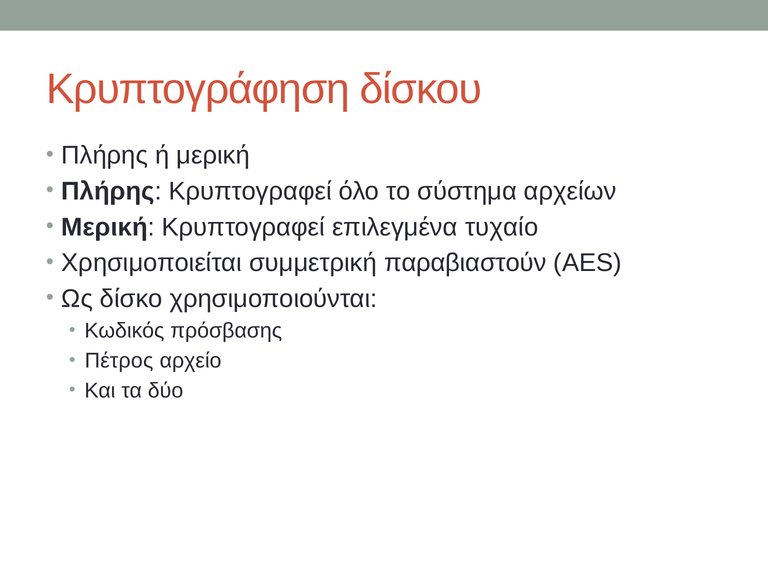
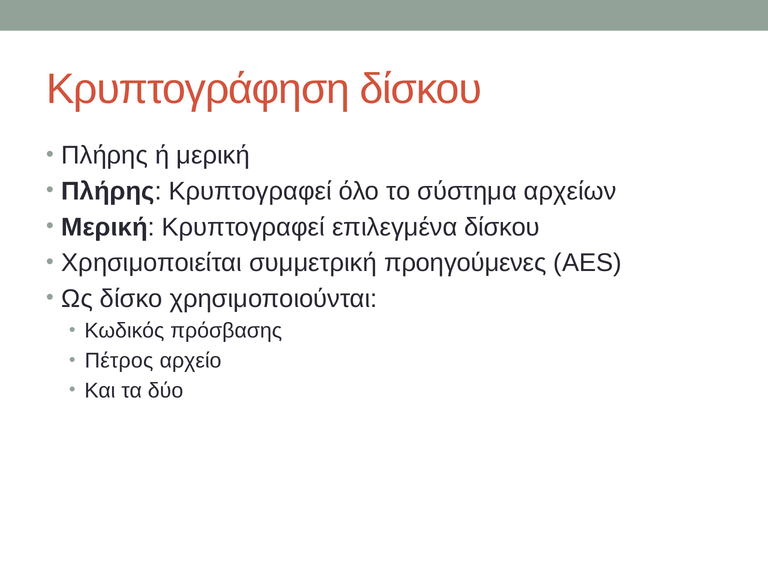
επιλεγμένα τυχαίο: τυχαίο -> δίσκου (502, 227)
παραβιαστούν: παραβιαστούν -> προηγούμενες (465, 263)
